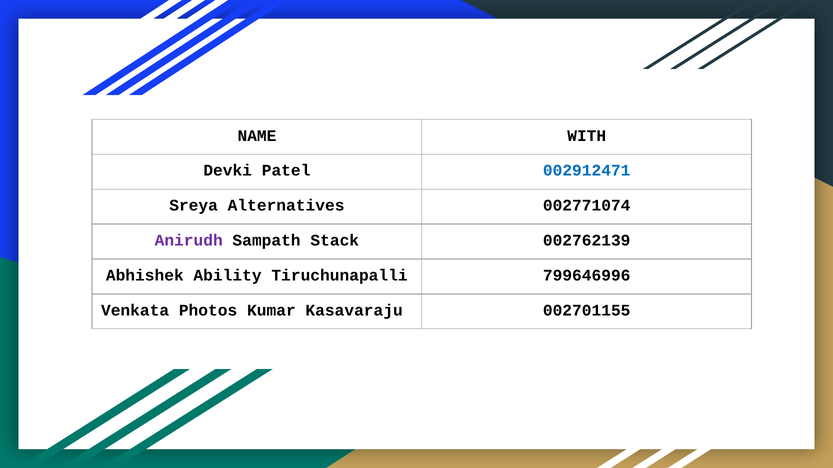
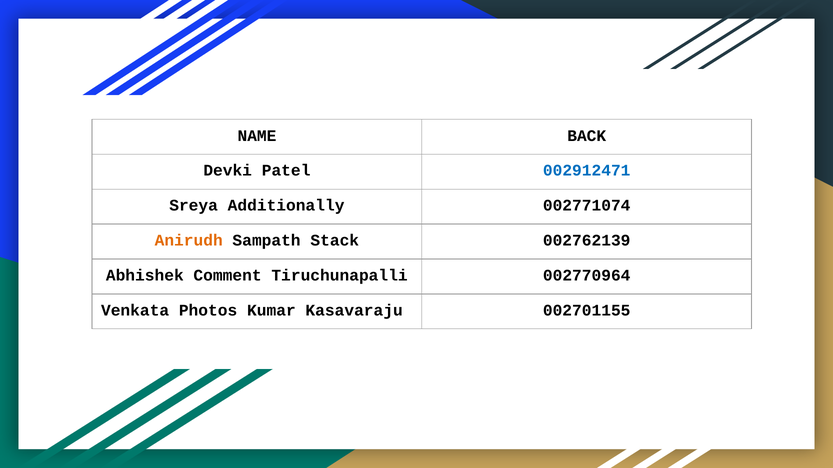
WITH: WITH -> BACK (587, 136)
Alternatives: Alternatives -> Additionally (286, 206)
Anirudh colour: purple -> orange (189, 241)
Ability: Ability -> Comment (228, 276)
799646996: 799646996 -> 002770964 (587, 276)
